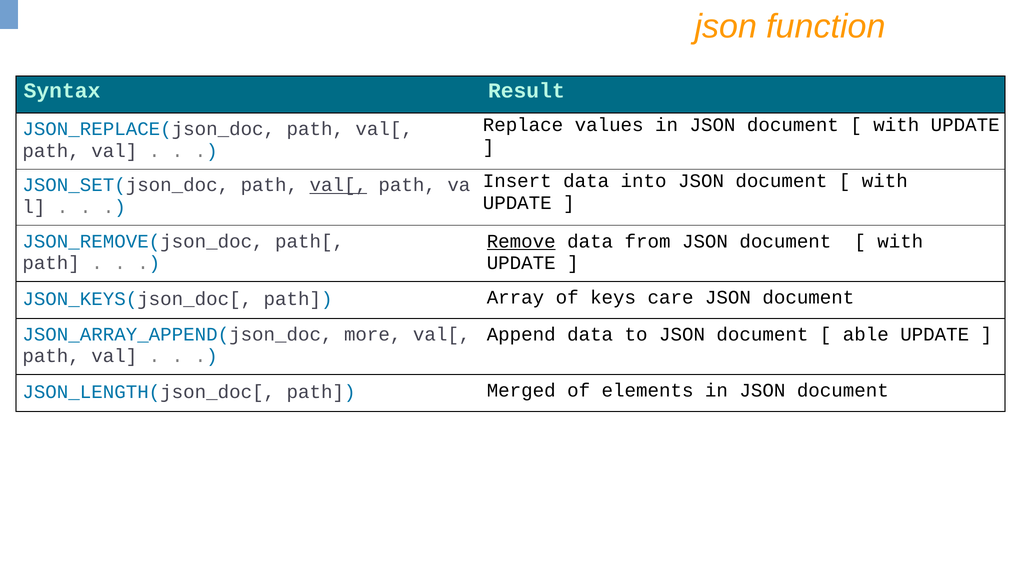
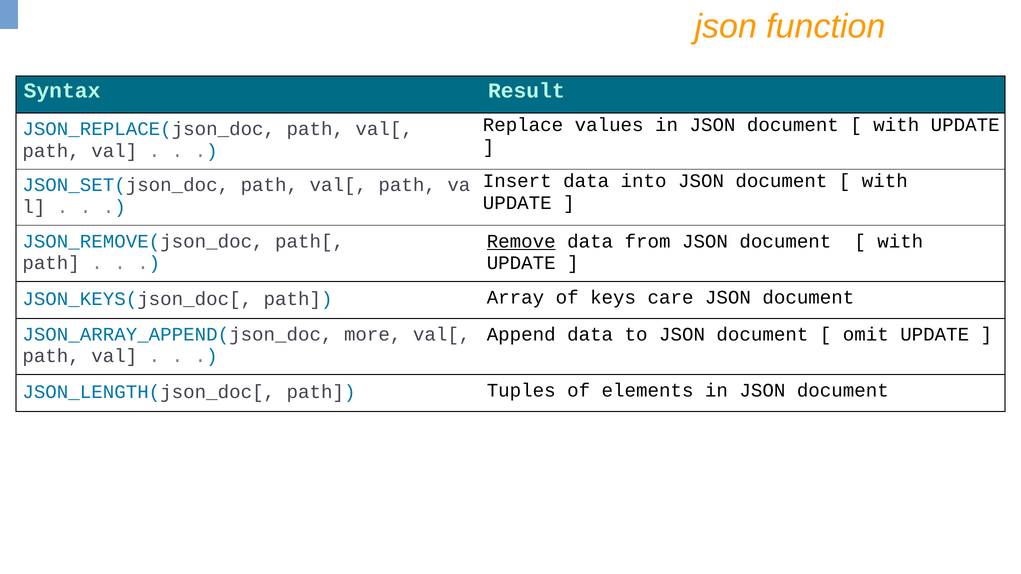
val[ underline: present -> none (338, 185)
able: able -> omit (866, 335)
Merged: Merged -> Tuples (521, 391)
